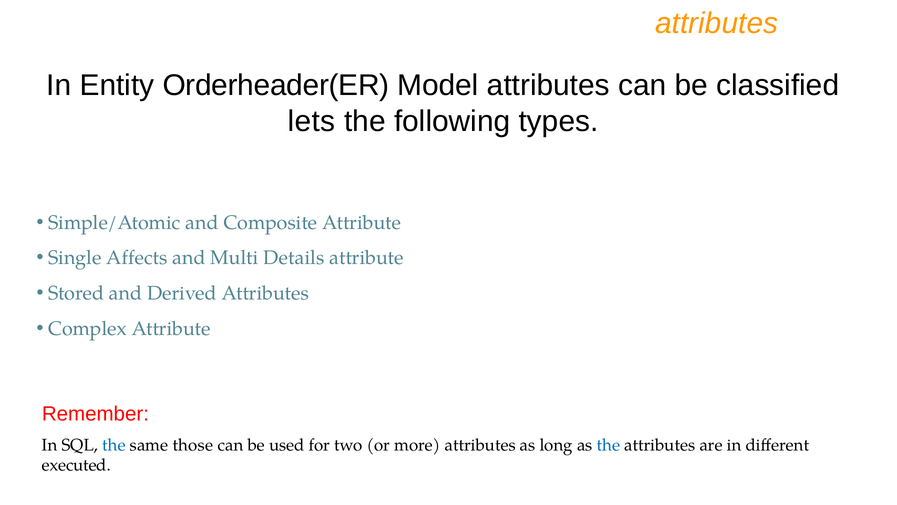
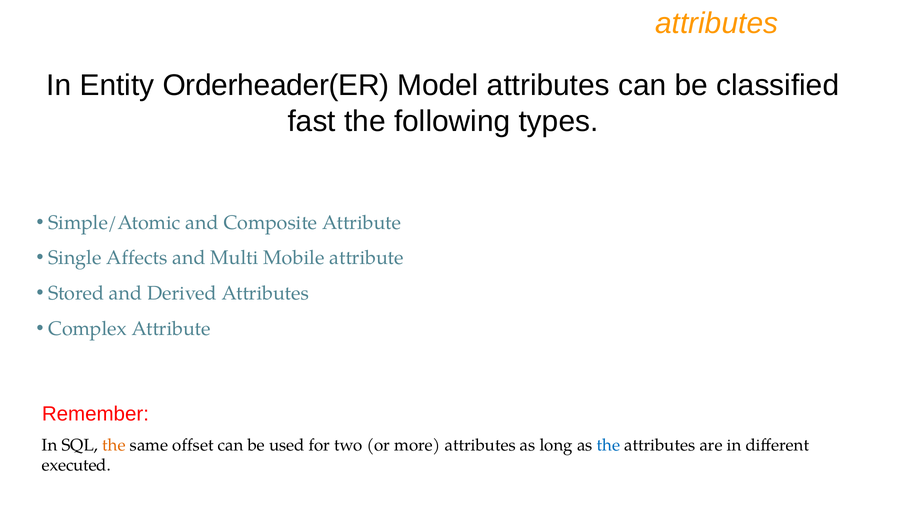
lets: lets -> fast (312, 121)
Details: Details -> Mobile (294, 258)
the colour: blue -> orange (114, 445)
those: those -> offset (193, 445)
